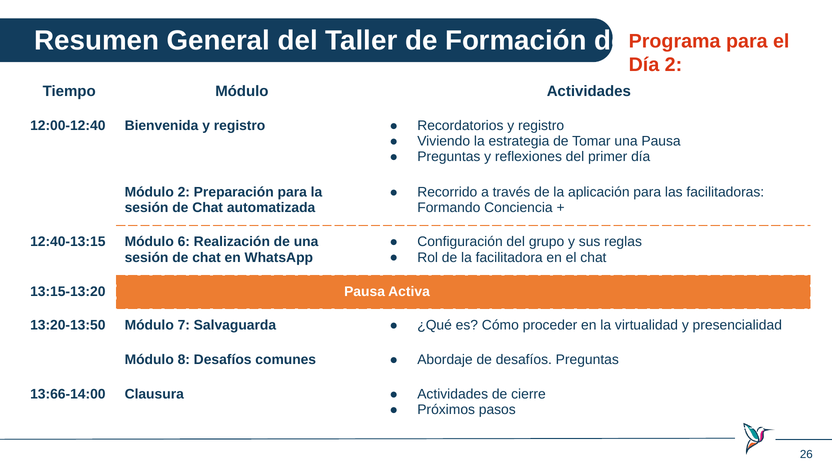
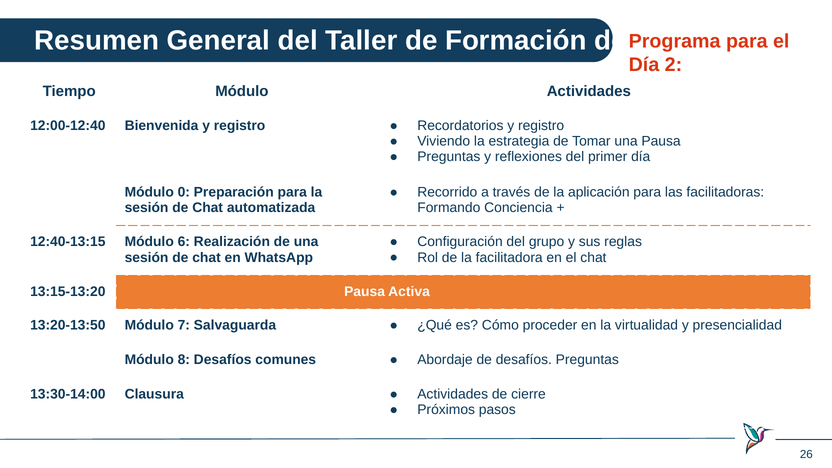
Módulo 2: 2 -> 0 (184, 192)
13:66-14:00: 13:66-14:00 -> 13:30-14:00 (68, 394)
